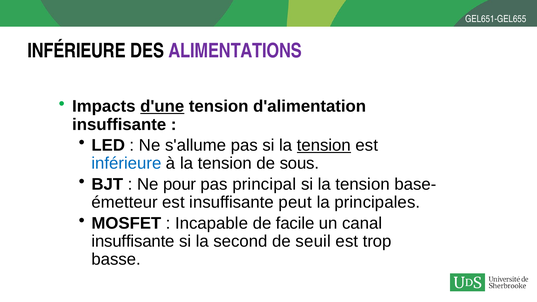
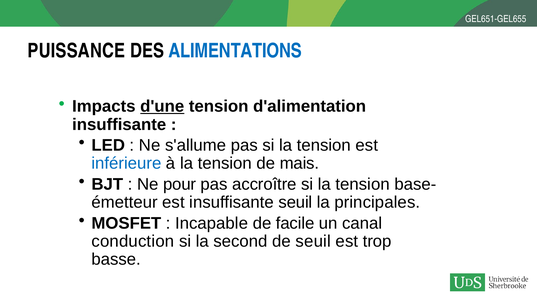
INFÉRIEURE: INFÉRIEURE -> PUISSANCE (76, 51)
ALIMENTATIONS colour: purple -> blue (235, 51)
tension underline: present -> none (324, 145)
sous: sous -> mais (299, 163)
principal: principal -> accroître (264, 184)
insuffisante peut: peut -> seuil (295, 202)
insuffisante: insuffisante -> conduction (133, 241)
